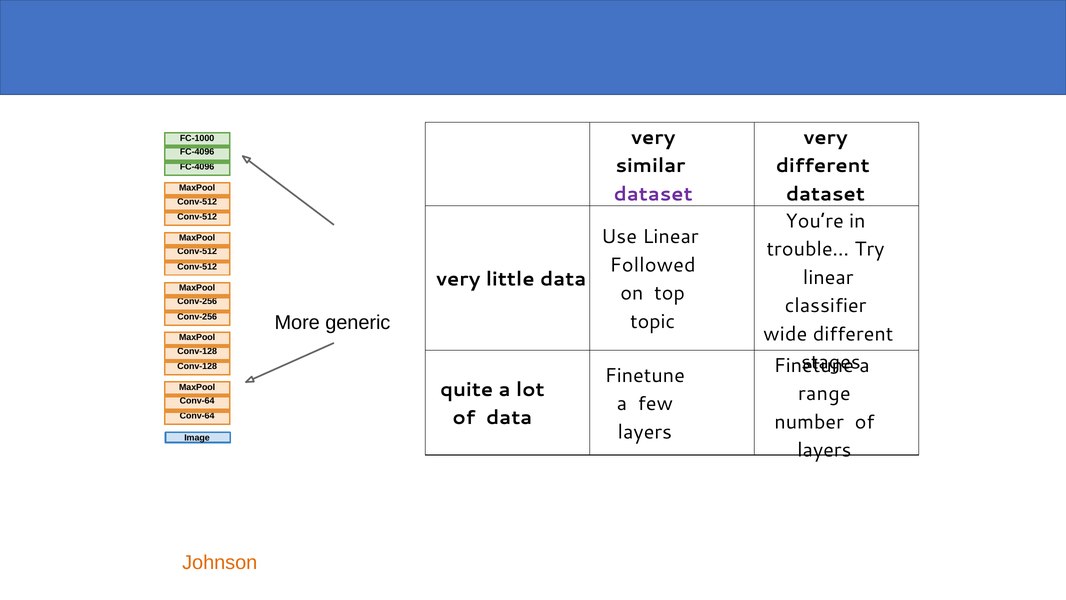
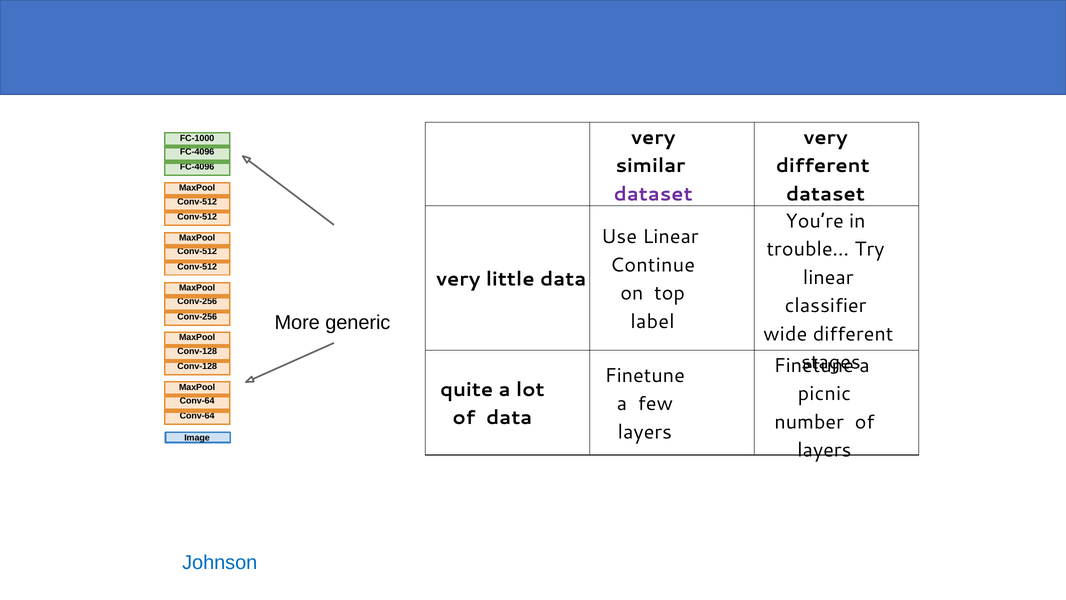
Followed: Followed -> Continue (653, 265)
topic: topic -> label (653, 321)
range: range -> picnic (824, 393)
Johnson colour: orange -> blue (220, 562)
